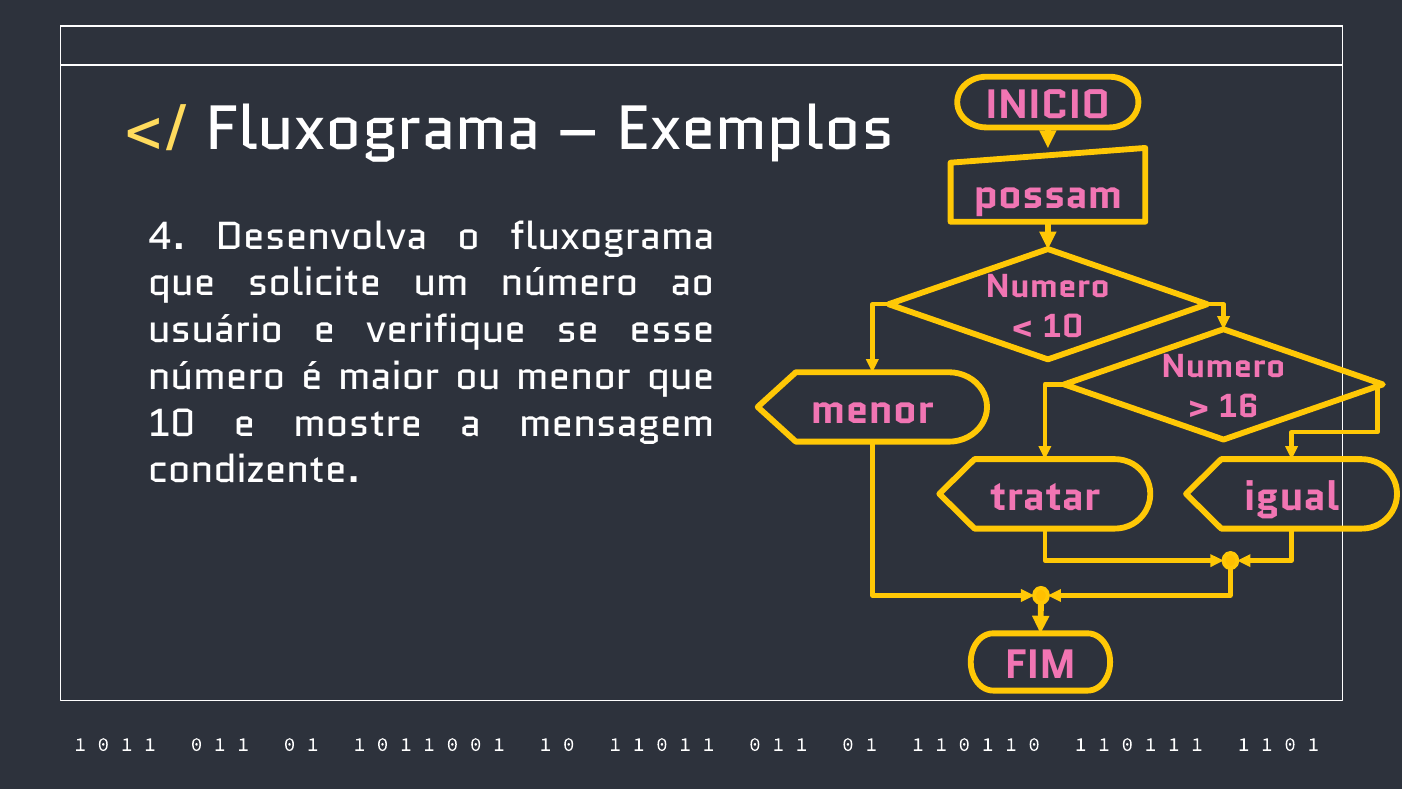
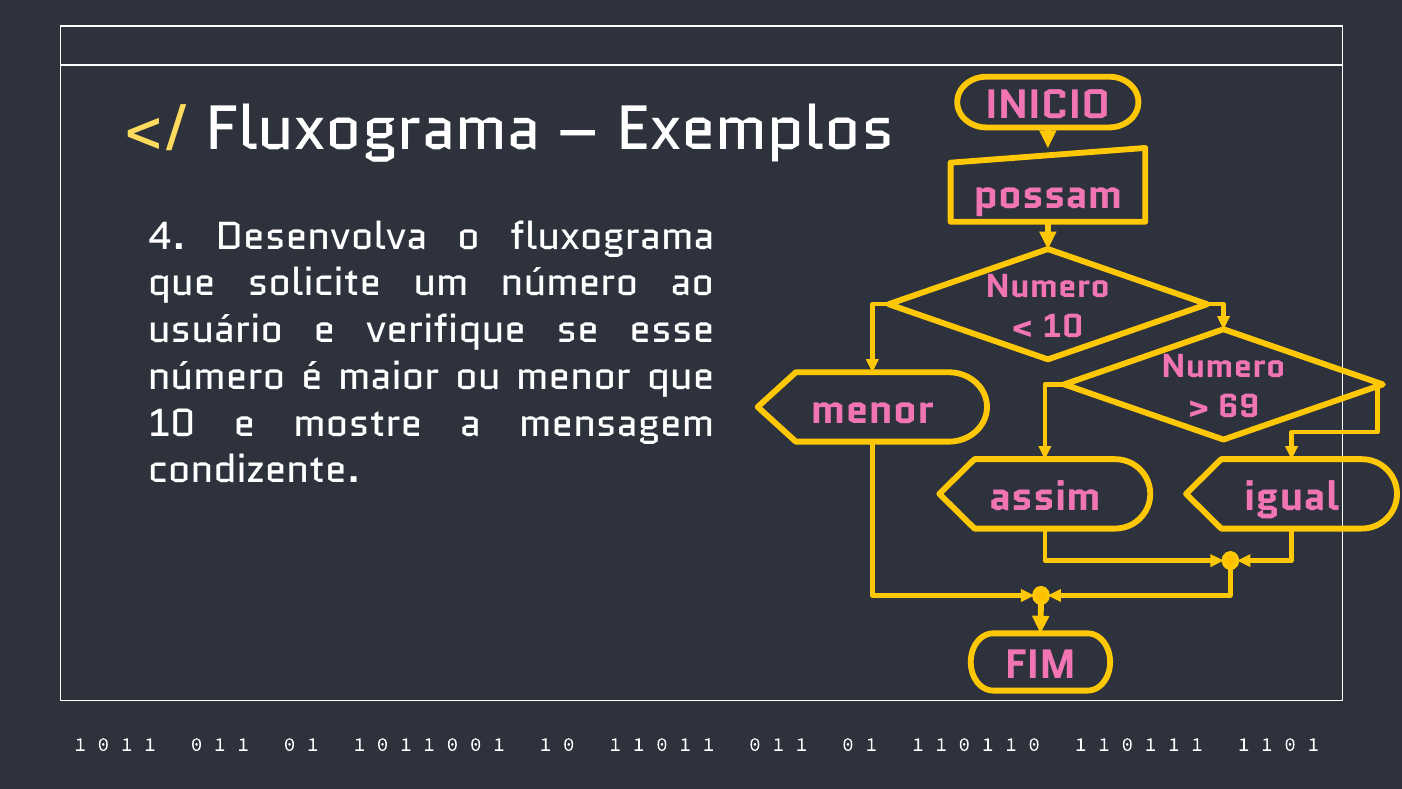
16: 16 -> 69 (1239, 406)
tratar: tratar -> assim (1045, 497)
